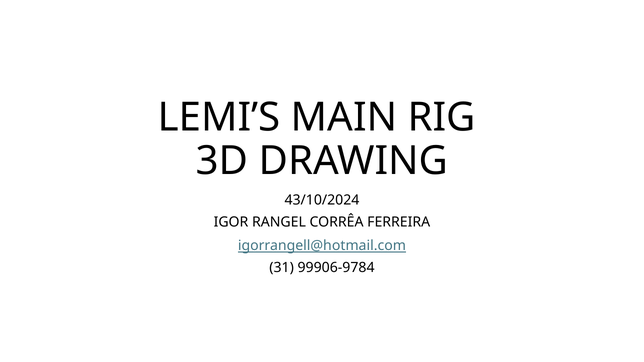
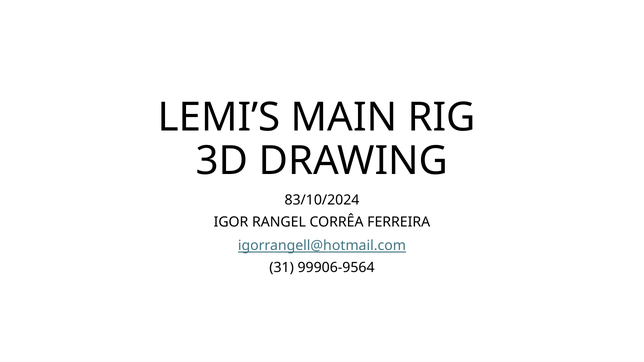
43/10/2024: 43/10/2024 -> 83/10/2024 (322, 200)
99906-9784: 99906-9784 -> 99906-9564 (336, 268)
